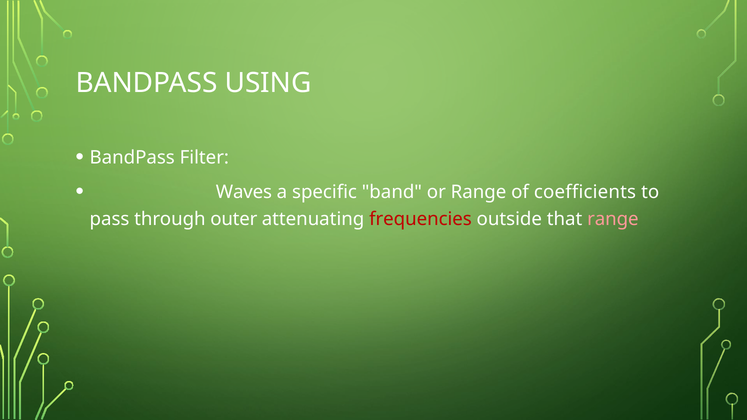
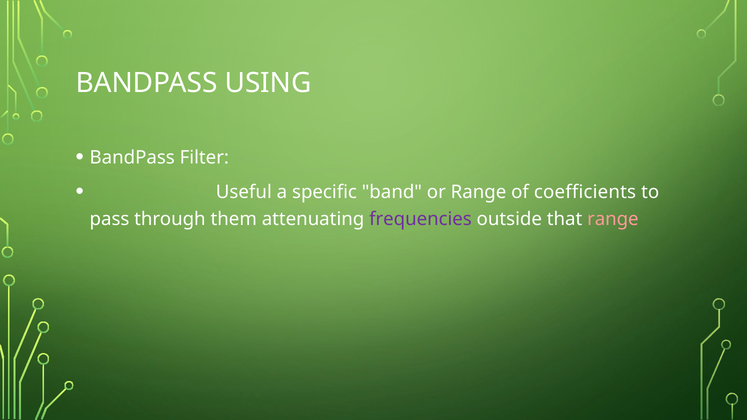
Waves: Waves -> Useful (244, 192)
outer: outer -> them (234, 219)
frequencies colour: red -> purple (420, 219)
